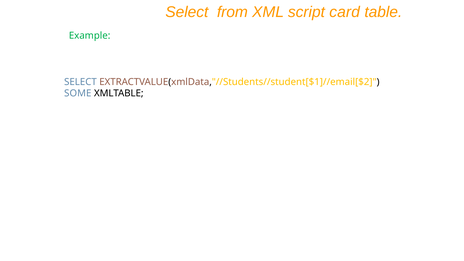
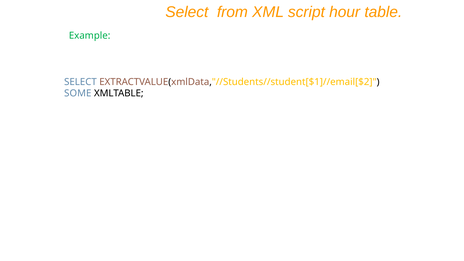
card: card -> hour (345, 12)
